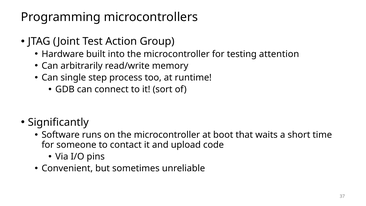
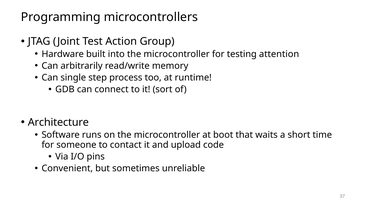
Significantly: Significantly -> Architecture (58, 122)
